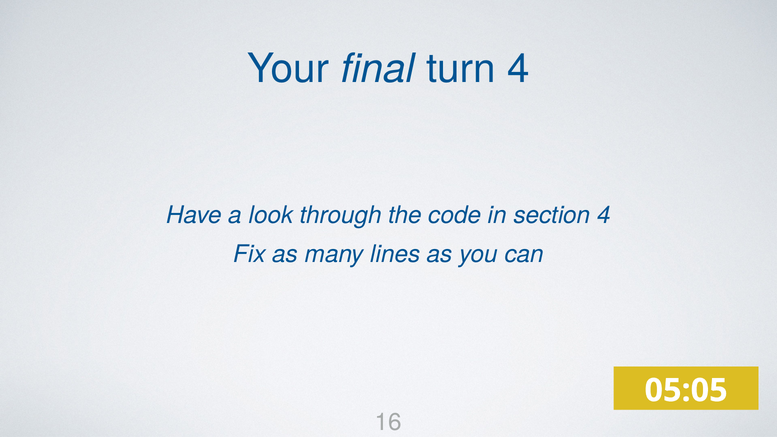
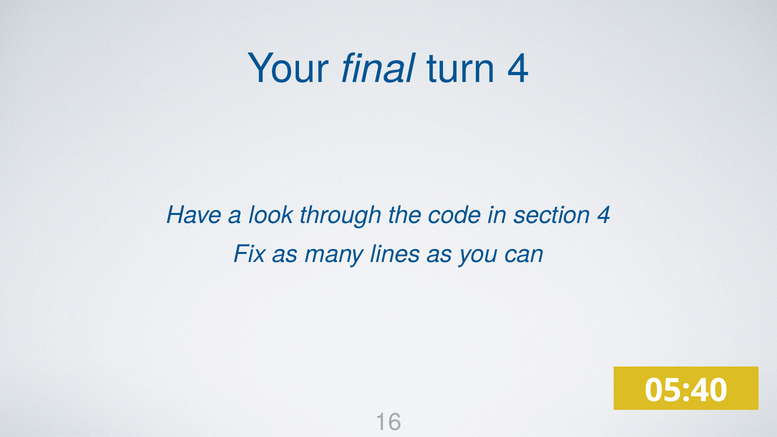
05:05: 05:05 -> 05:40 (686, 391)
